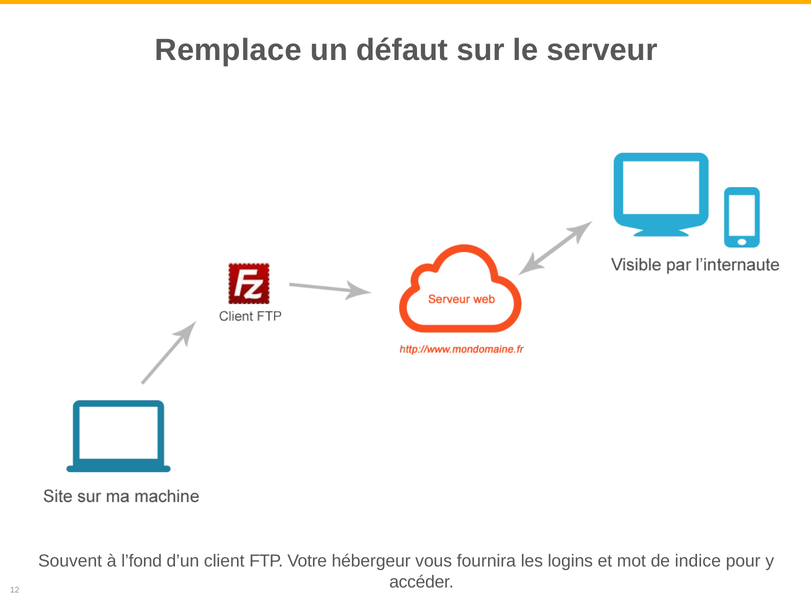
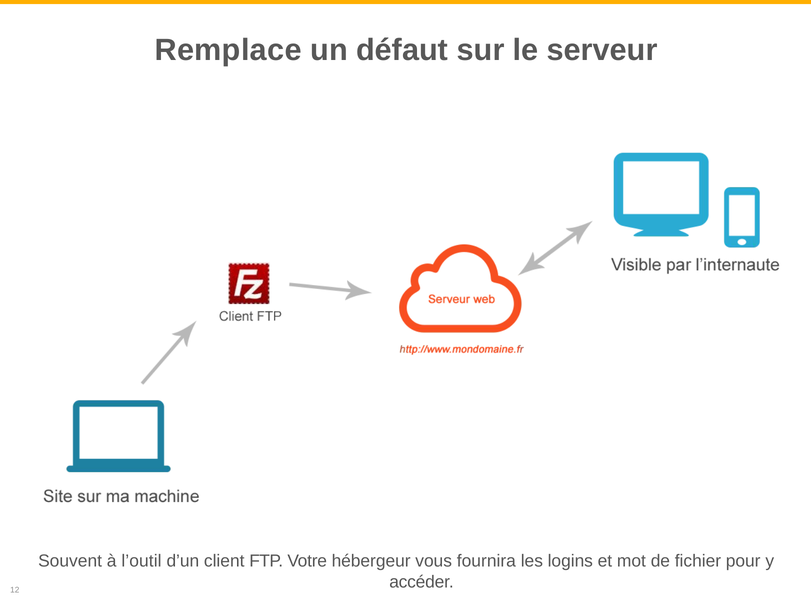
l’fond: l’fond -> l’outil (141, 561)
indice: indice -> fichier (698, 561)
